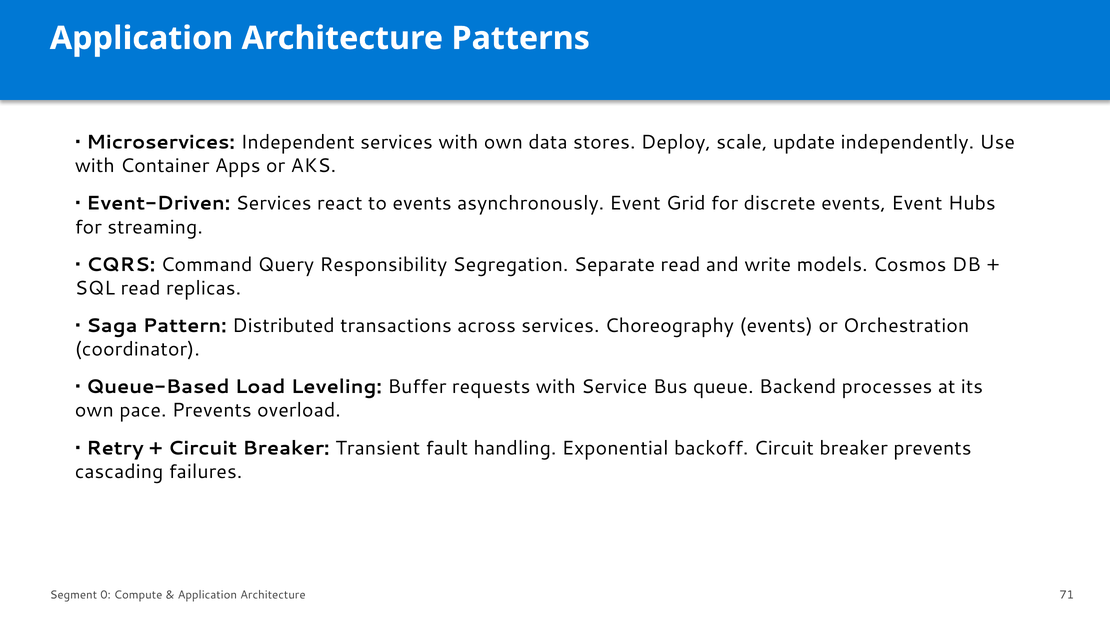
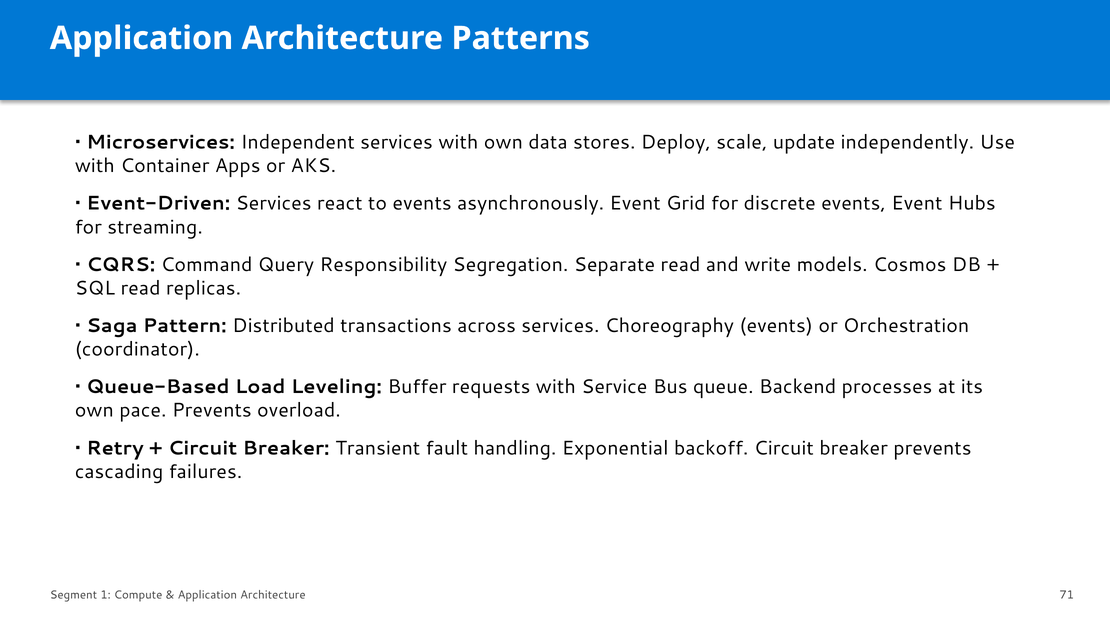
0: 0 -> 1 (106, 595)
